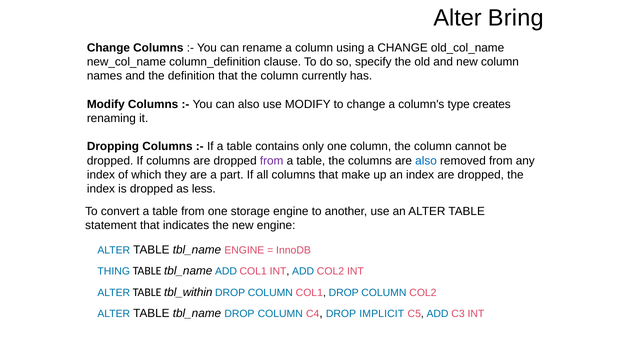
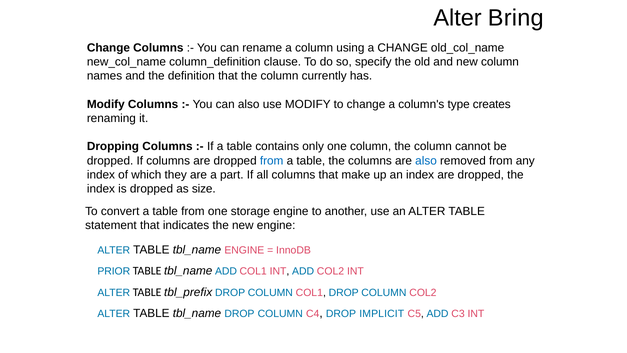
from colour: purple -> blue (272, 161)
less: less -> size (204, 189)
THING: THING -> PRIOR (114, 271)
tbl_within: tbl_within -> tbl_prefix (188, 292)
